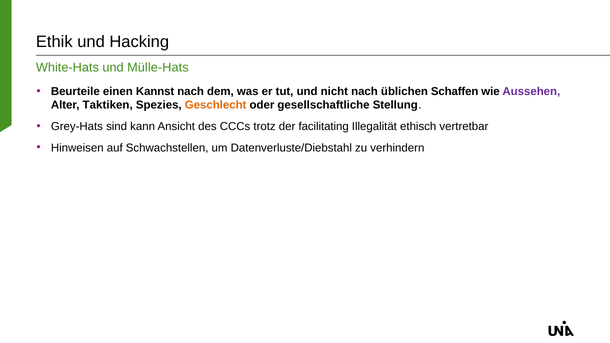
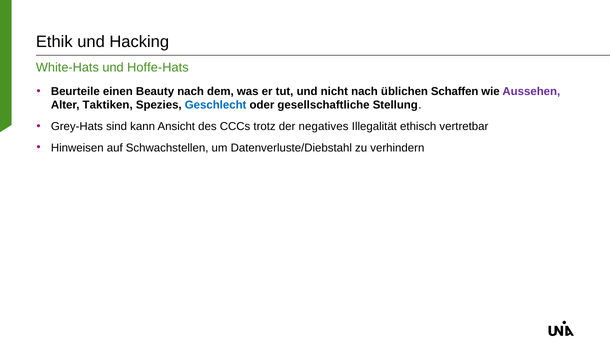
Mülle-Hats: Mülle-Hats -> Hoffe-Hats (158, 68)
Kannst: Kannst -> Beauty (155, 91)
Geschlecht colour: orange -> blue (216, 105)
facilitating: facilitating -> negatives (324, 126)
